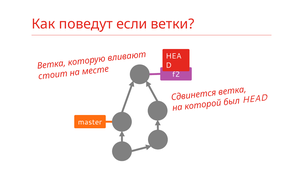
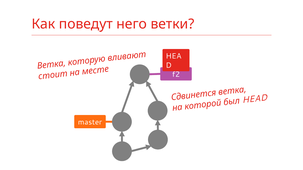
если: если -> него (132, 24)
